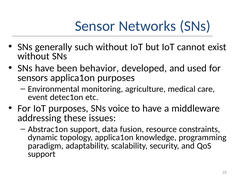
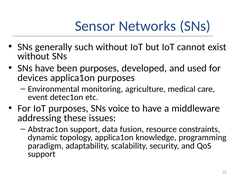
been behavior: behavior -> purposes (99, 68)
sensors: sensors -> devices (33, 78)
